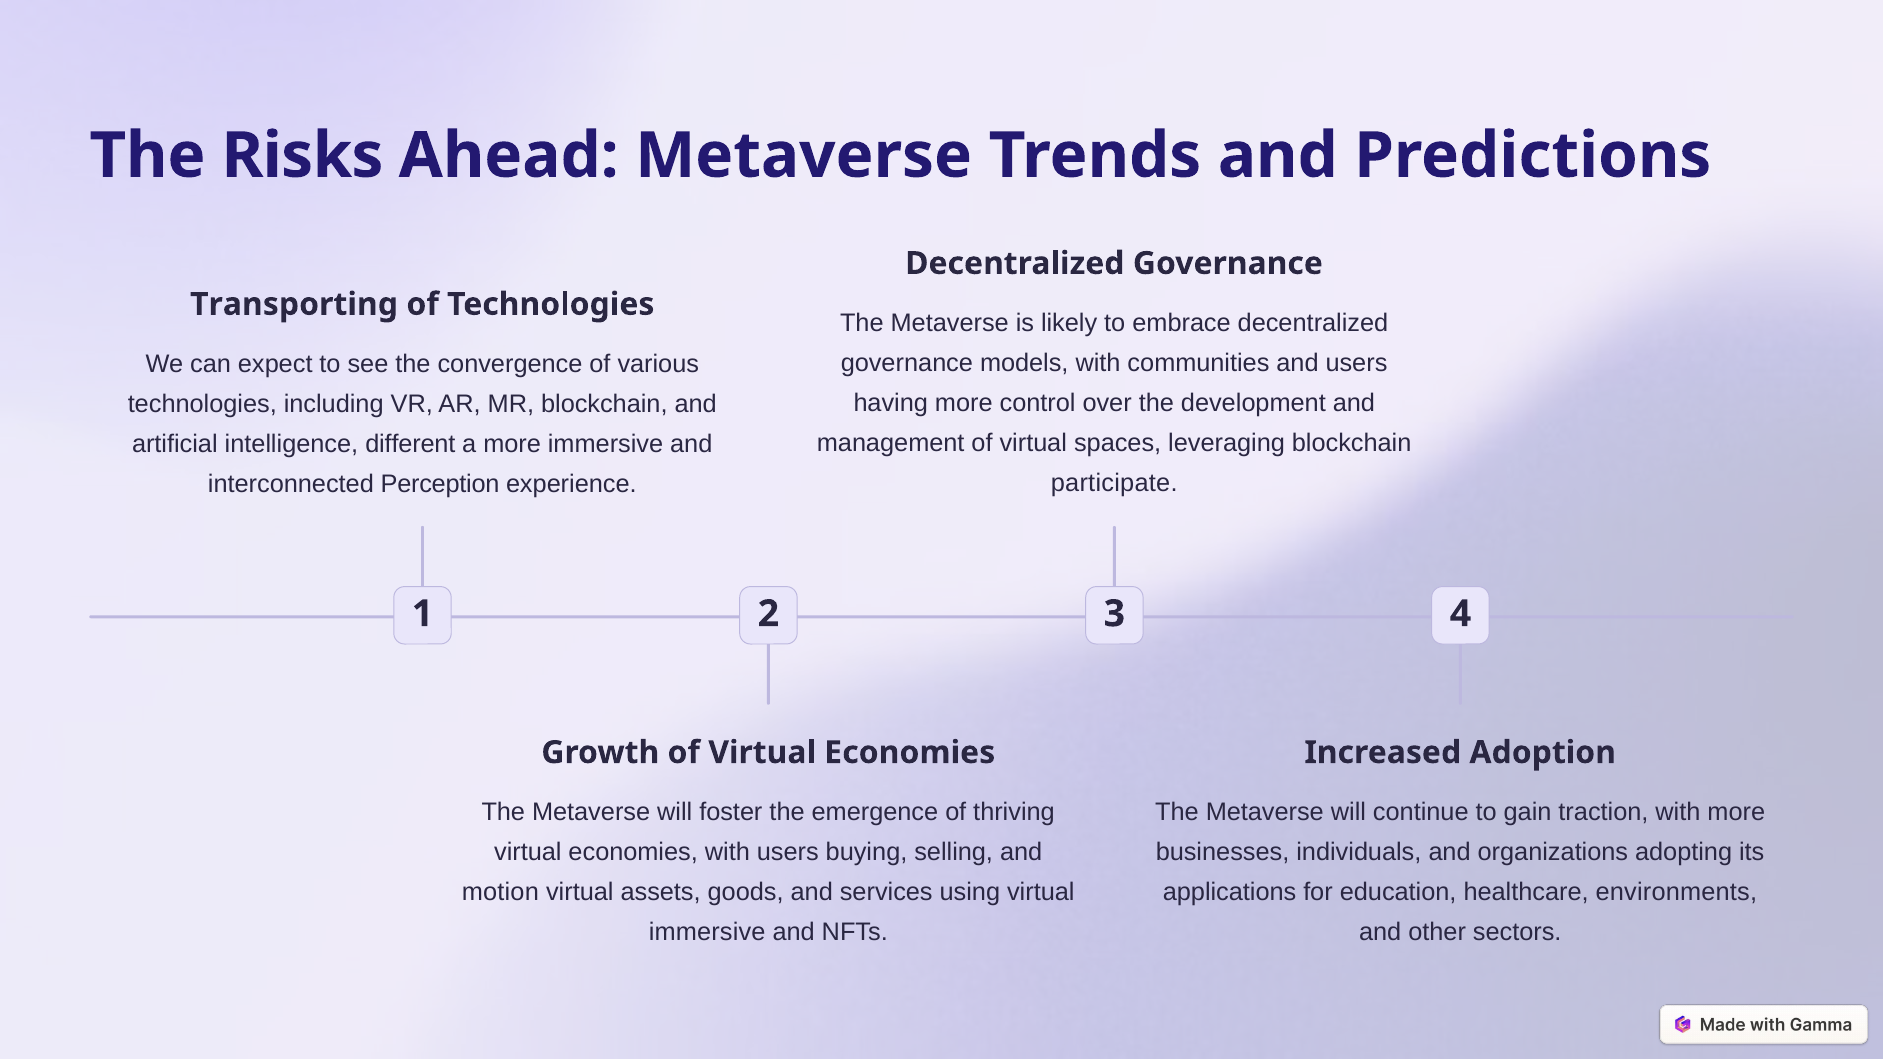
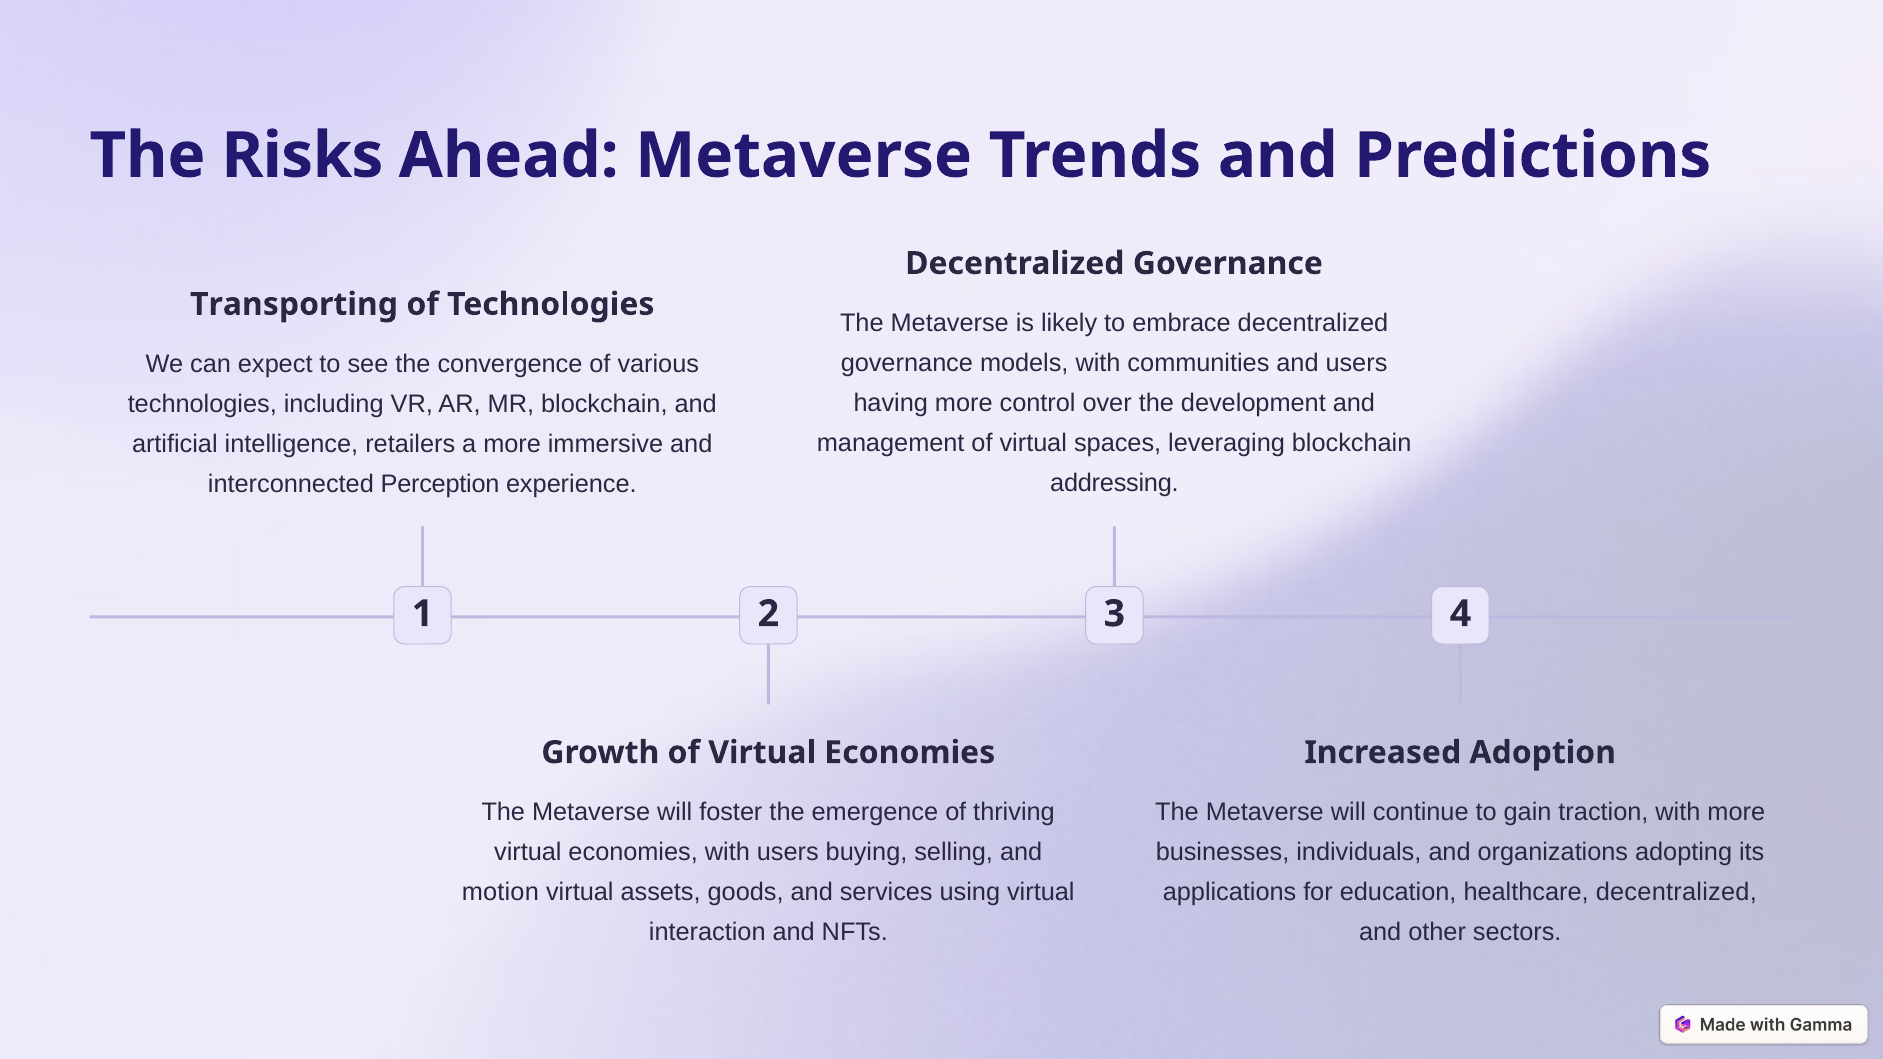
different: different -> retailers (410, 444)
participate: participate -> addressing (1114, 483)
healthcare environments: environments -> decentralized (1676, 892)
immersive: immersive -> interaction (707, 932)
